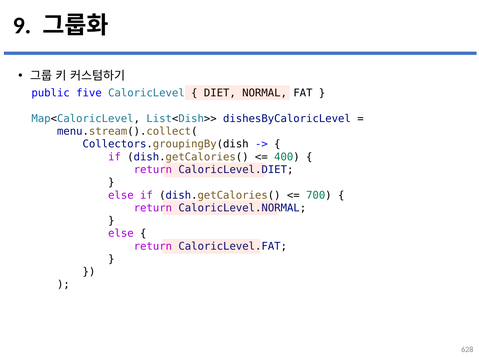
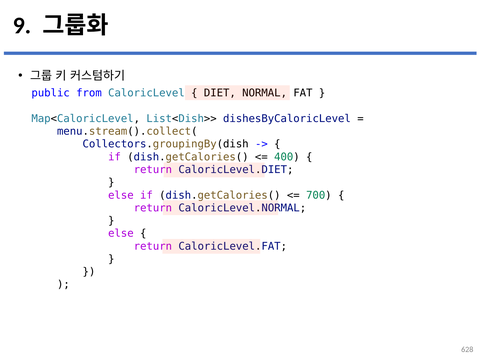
five: five -> from (89, 93)
